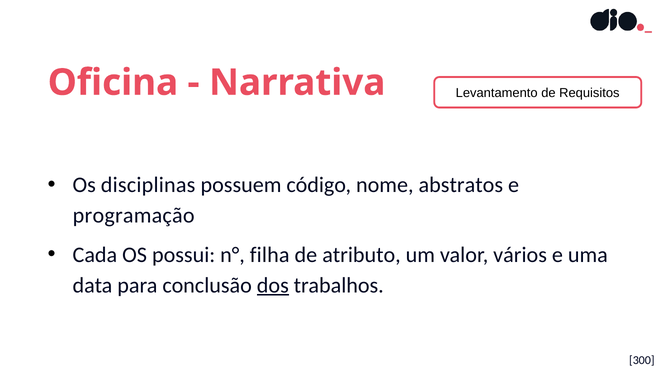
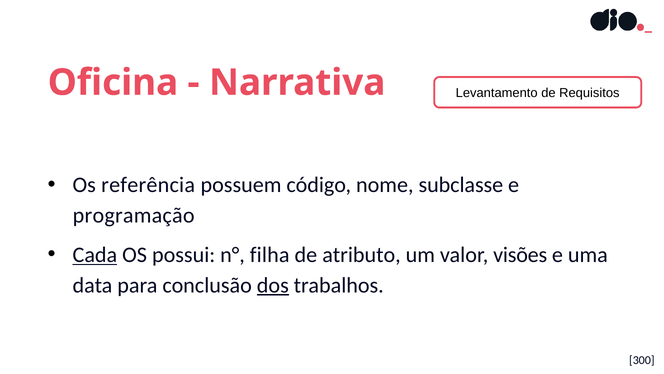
disciplinas: disciplinas -> referência (148, 185)
abstratos: abstratos -> subclasse (461, 185)
Cada underline: none -> present (95, 255)
vários: vários -> visões (520, 255)
